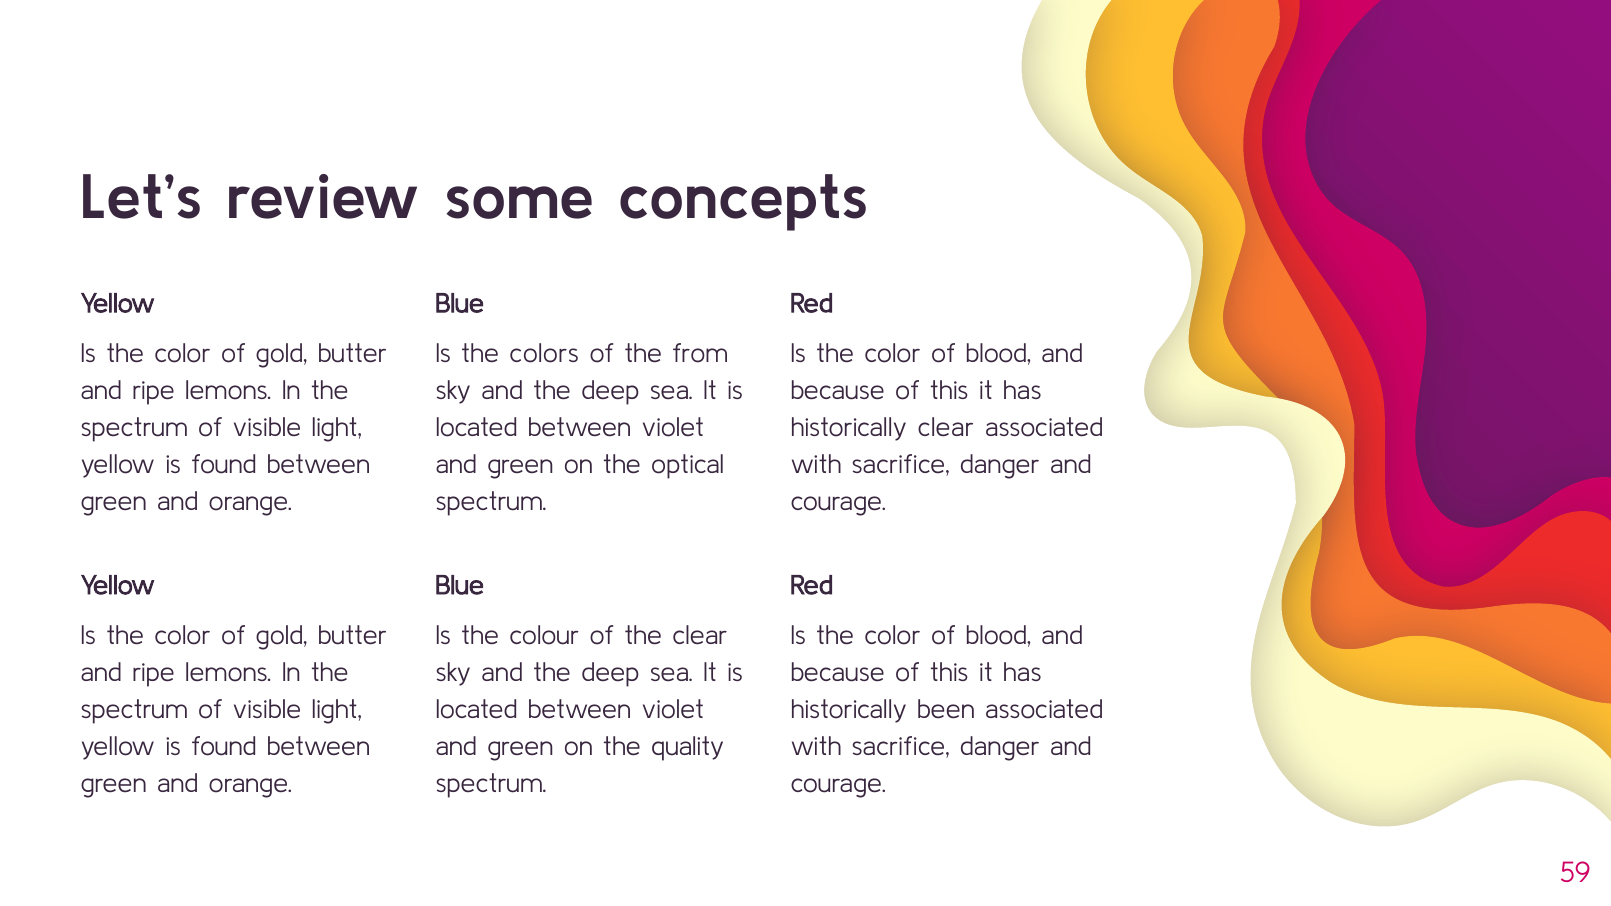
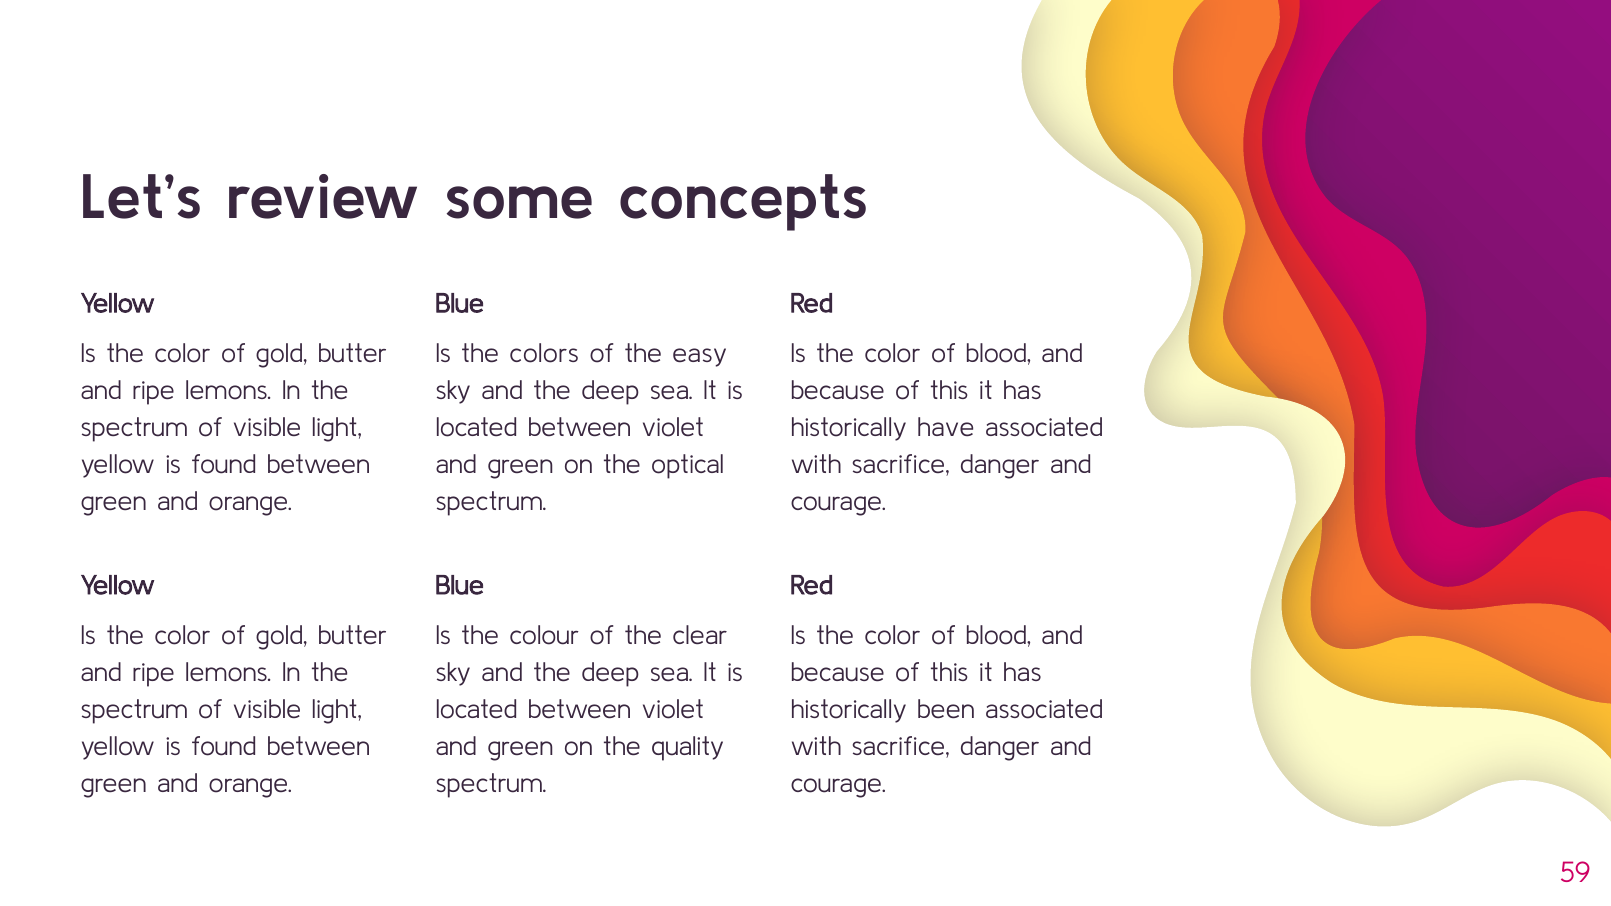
from: from -> easy (700, 354)
historically clear: clear -> have (946, 428)
